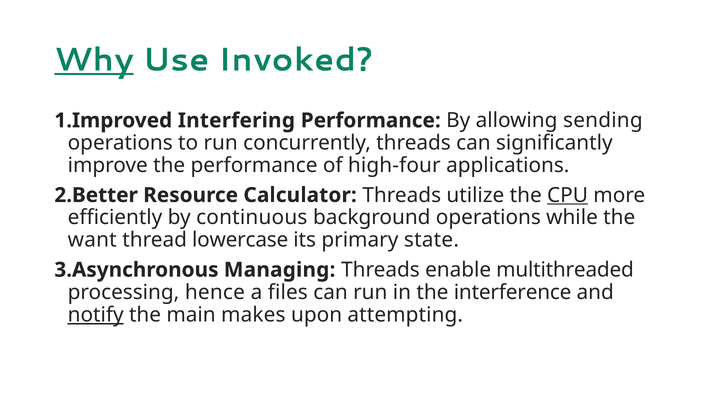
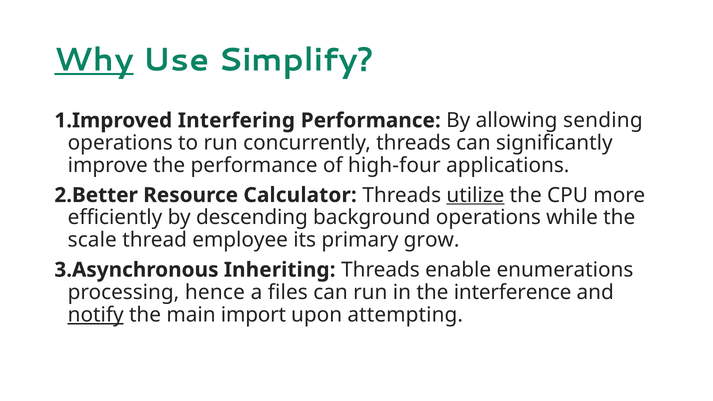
Invoked: Invoked -> Simplify (296, 60)
utilize underline: none -> present (475, 195)
CPU underline: present -> none (568, 195)
continuous: continuous -> descending (252, 218)
want: want -> scale (92, 240)
lowercase: lowercase -> employee (240, 240)
state: state -> grow (432, 240)
Managing: Managing -> Inheriting (280, 270)
multithreaded: multithreaded -> enumerations (565, 270)
makes: makes -> import (253, 315)
